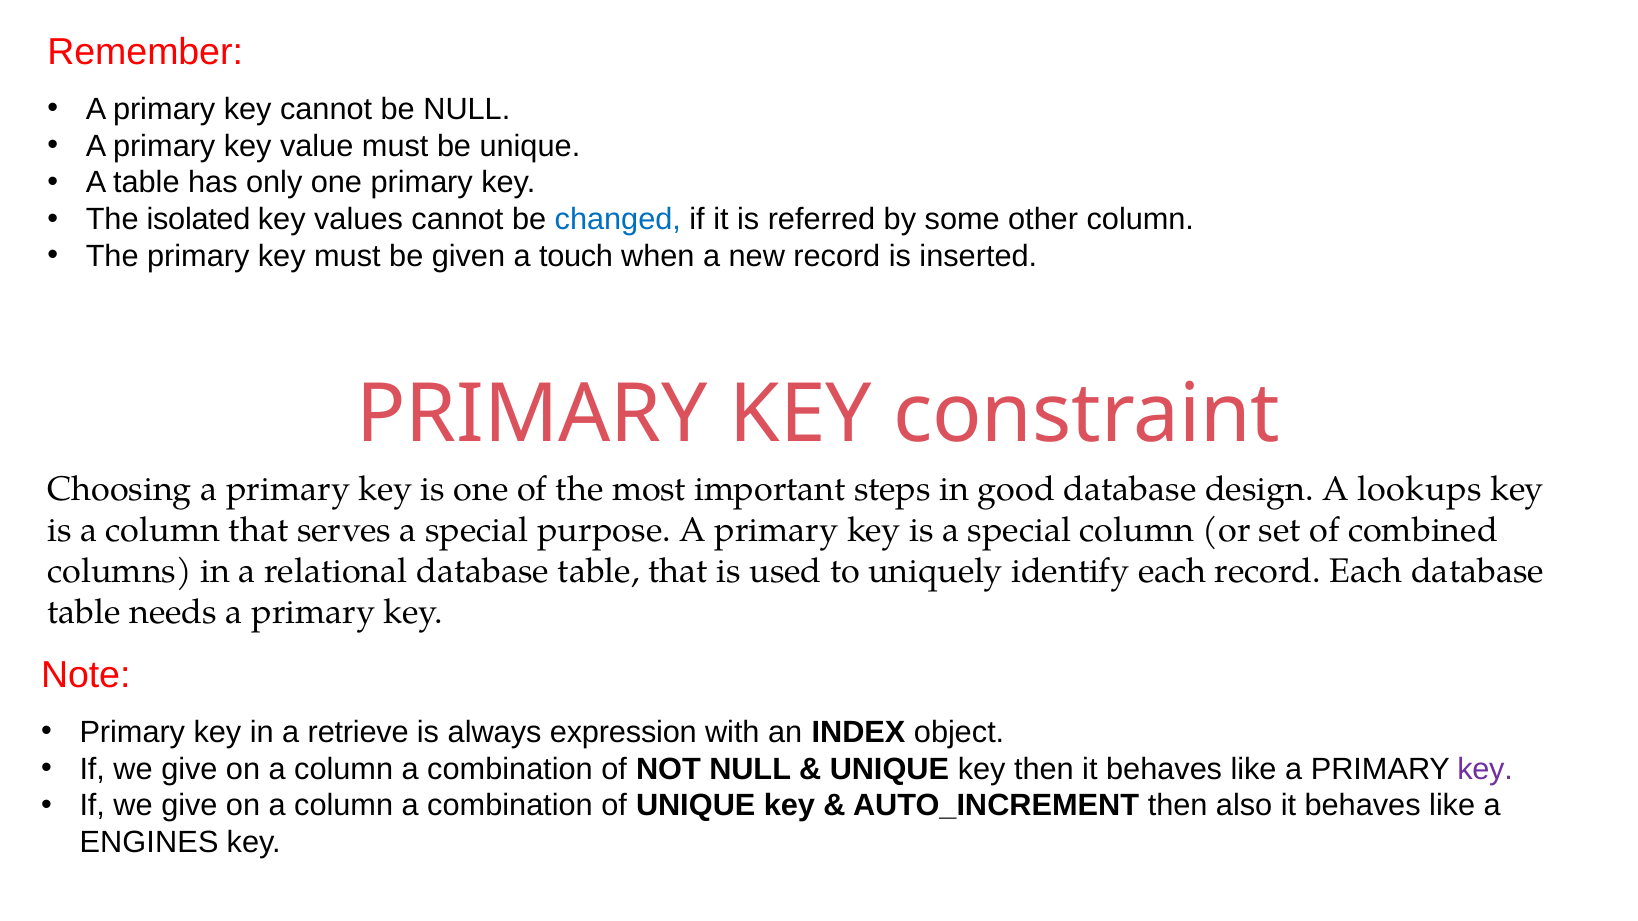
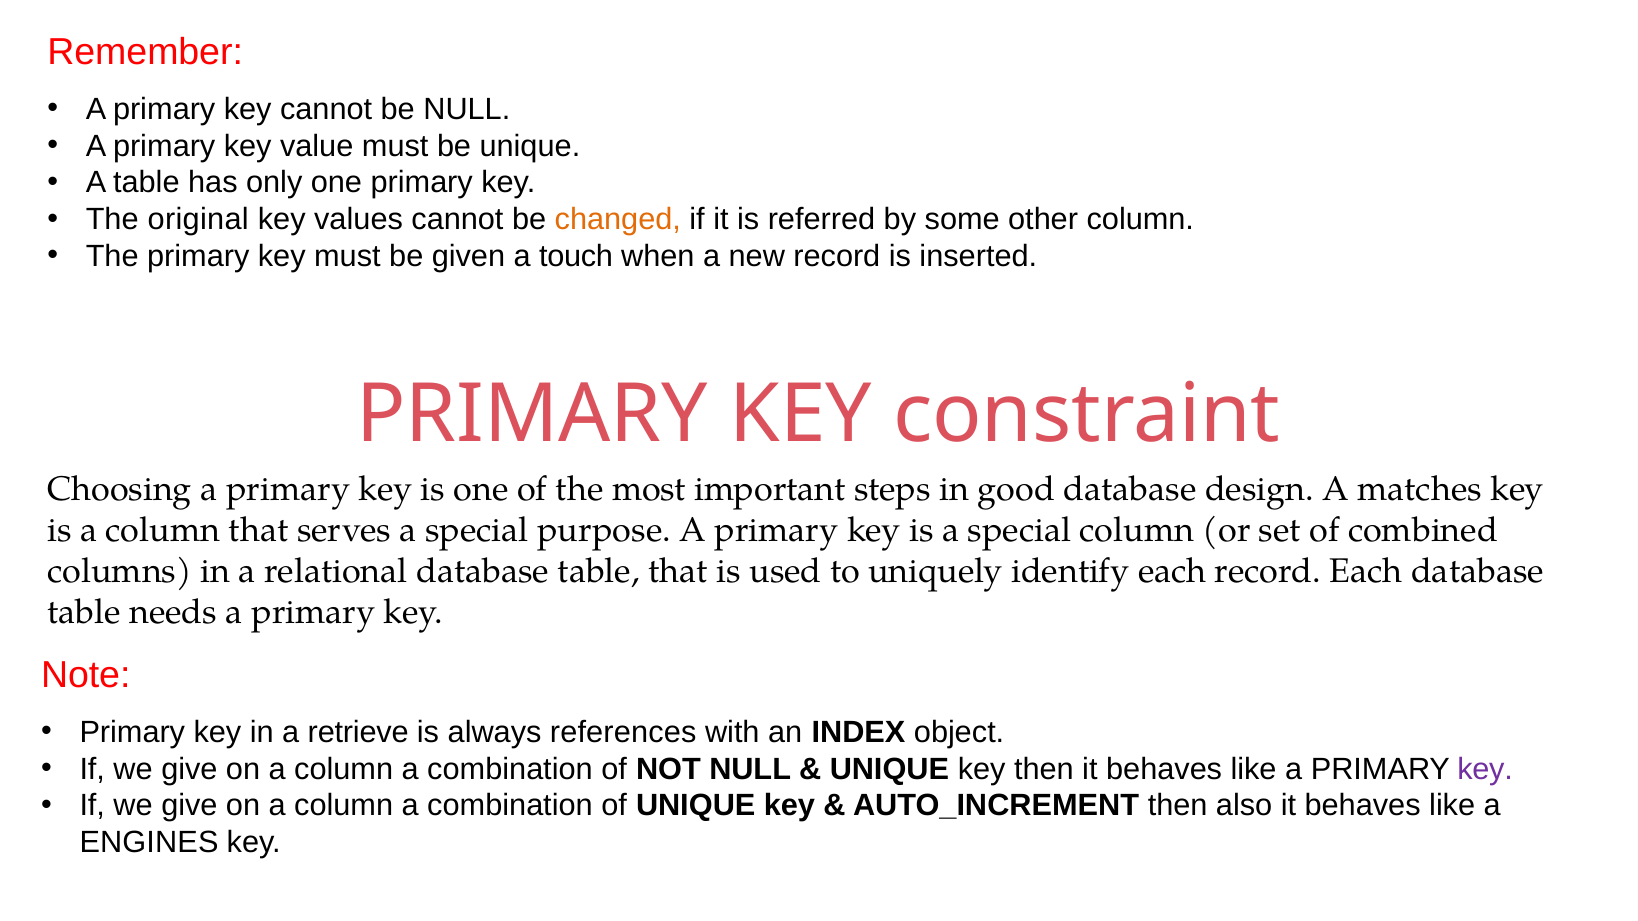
isolated: isolated -> original (198, 220)
changed colour: blue -> orange (618, 220)
lookups: lookups -> matches (1420, 490)
expression: expression -> references (623, 732)
